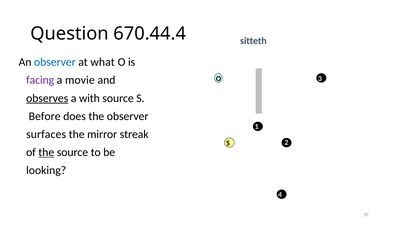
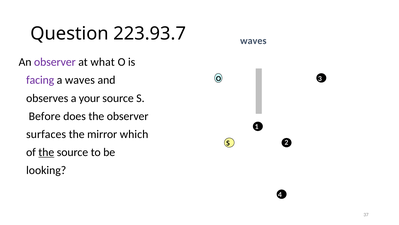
670.44.4: 670.44.4 -> 223.93.7 (150, 34)
sitteth: sitteth -> waves (253, 41)
observer colour: blue -> purple (55, 62)
a movie: movie -> waves (80, 80)
observes underline: present -> none (47, 98)
with: with -> your (89, 98)
streak: streak -> which (134, 134)
